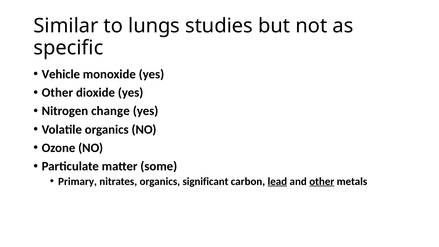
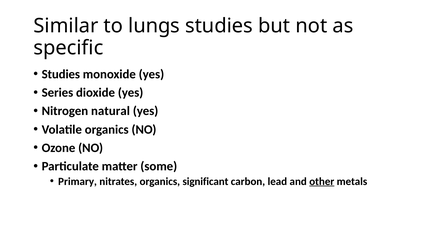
Vehicle: Vehicle -> Studies (61, 74)
Other: Other -> Series (57, 93)
change: change -> natural (110, 111)
lead underline: present -> none (277, 181)
